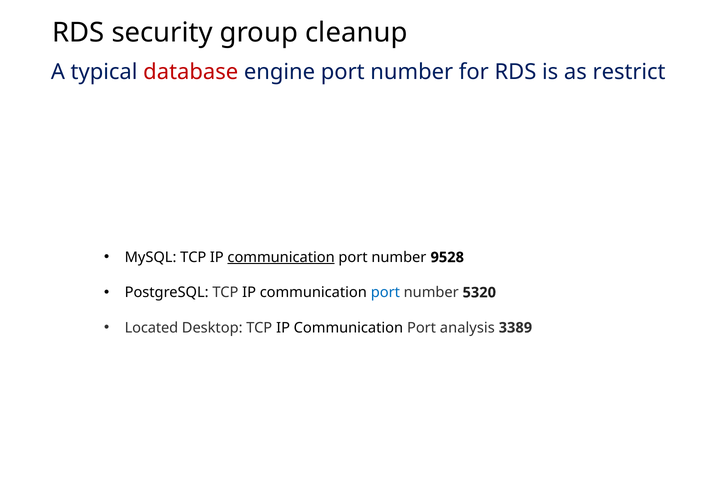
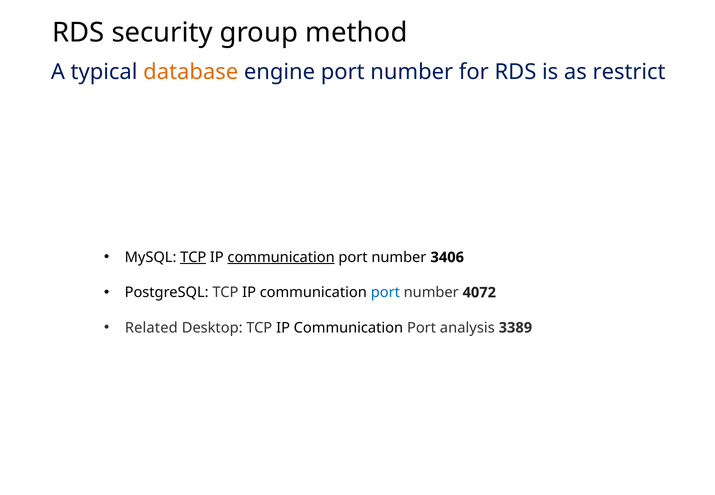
cleanup: cleanup -> method (356, 33)
database colour: red -> orange (191, 72)
TCP underline: none -> present (193, 257)
9528: 9528 -> 3406 (447, 257)
5320: 5320 -> 4072 (479, 293)
Located: Located -> Related (151, 328)
